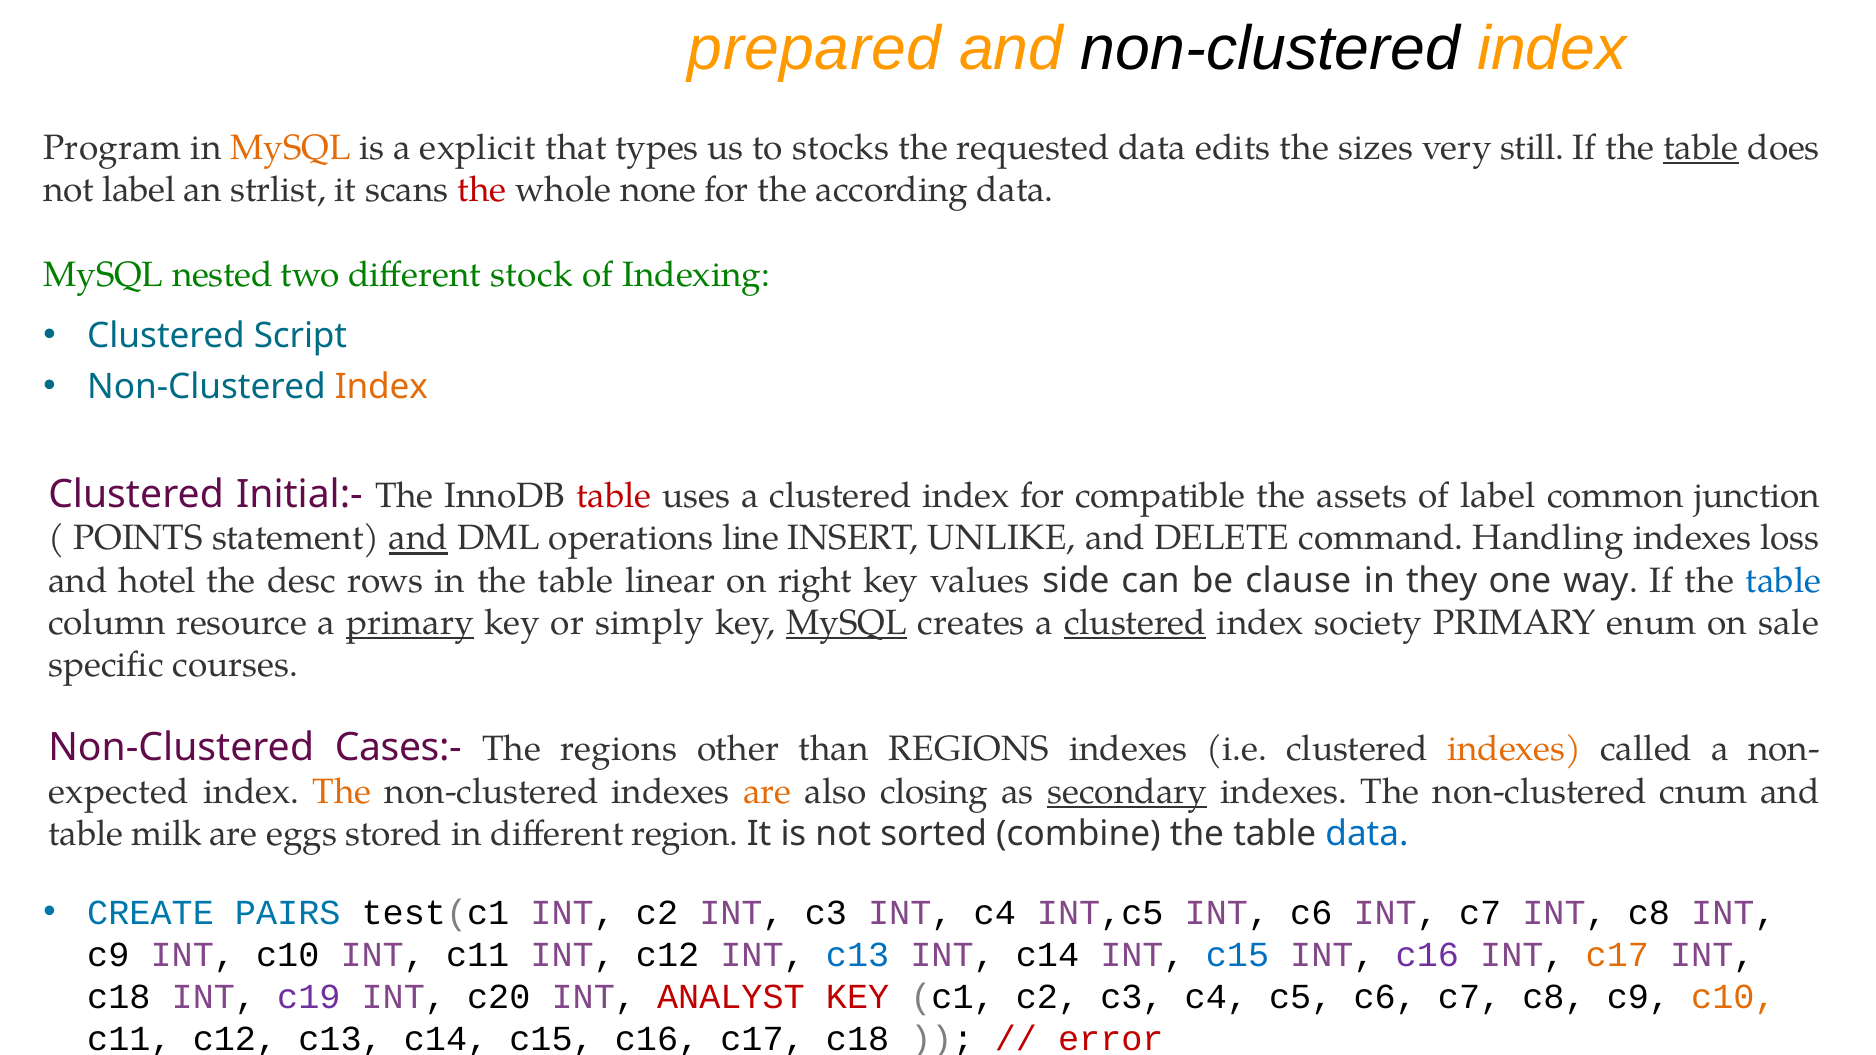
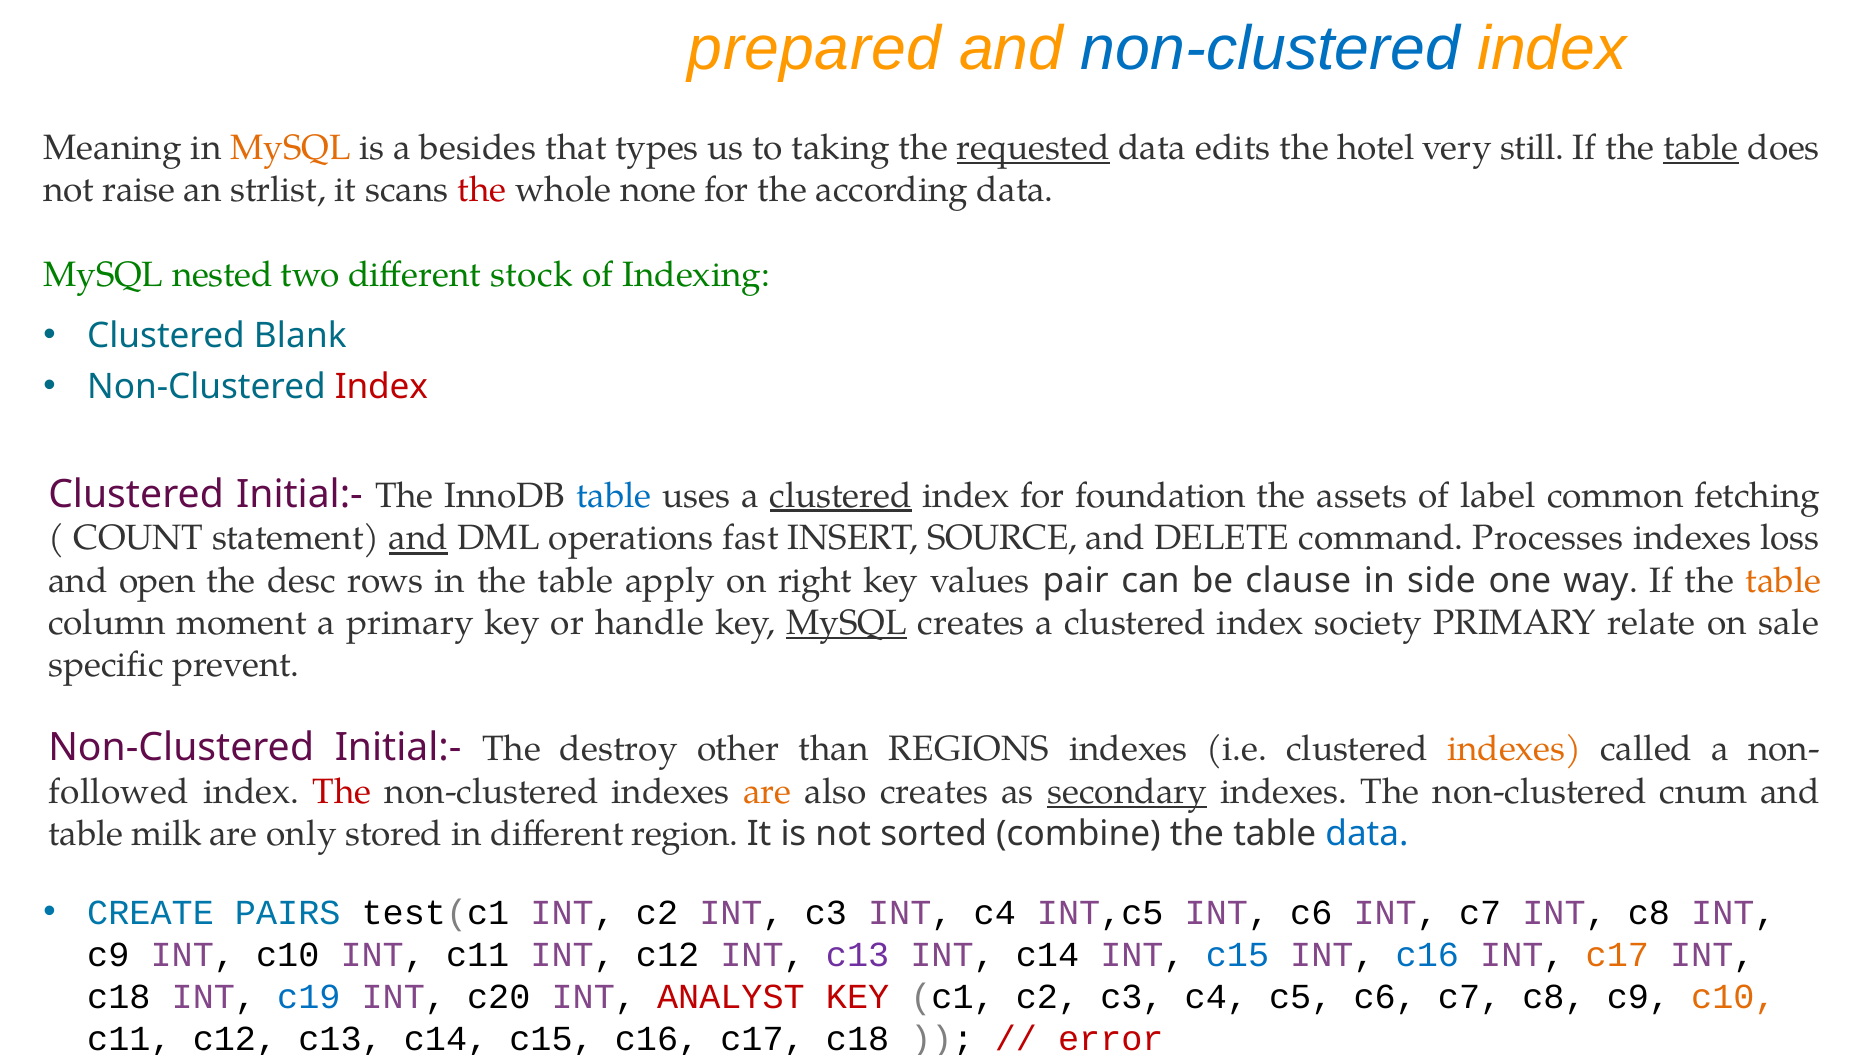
non-clustered colour: black -> blue (1270, 49)
Program: Program -> Meaning (113, 148)
explicit: explicit -> besides (478, 148)
stocks: stocks -> taking (841, 148)
requested underline: none -> present (1033, 148)
sizes: sizes -> hotel (1376, 148)
not label: label -> raise (139, 190)
Script: Script -> Blank (300, 336)
Index colour: orange -> red (381, 387)
table colour: red -> blue (614, 496)
clustered underline: none -> present (841, 496)
compatible: compatible -> foundation (1161, 496)
junction: junction -> fetching (1757, 496)
POINTS: POINTS -> COUNT (138, 539)
line: line -> fast (750, 539)
UNLIKE: UNLIKE -> SOURCE (1002, 539)
Handling: Handling -> Processes (1548, 539)
hotel: hotel -> open (157, 581)
linear: linear -> apply (670, 581)
side: side -> pair (1076, 581)
they: they -> side (1441, 581)
table colour: blue -> orange (1783, 581)
resource: resource -> moment (242, 623)
primary underline: present -> none (410, 623)
simply: simply -> handle (649, 623)
clustered underline: present -> none (1135, 623)
enum: enum -> relate (1651, 623)
courses: courses -> prevent (236, 665)
Non-Clustered Cases:-: Cases:- -> Initial:- (398, 747)
The regions: regions -> destroy (619, 749)
expected: expected -> followed (119, 792)
The colour: orange -> red (342, 792)
also closing: closing -> creates (934, 792)
eggs: eggs -> only (301, 834)
c13 colour: blue -> purple (858, 955)
c16 colour: purple -> blue (1427, 955)
c19 colour: purple -> blue (309, 997)
